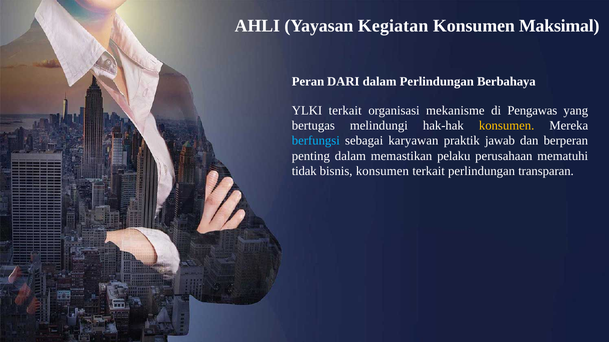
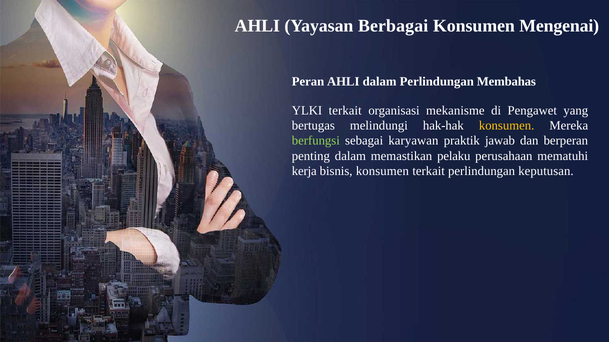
Kegiatan: Kegiatan -> Berbagai (393, 26)
Maksimal: Maksimal -> Mengenai (559, 26)
Peran DARI: DARI -> AHLI (343, 82)
Berbahaya: Berbahaya -> Membahas (506, 82)
Pengawas: Pengawas -> Pengawet (532, 111)
berfungsi colour: light blue -> light green (316, 141)
tidak: tidak -> kerja (304, 171)
transparan: transparan -> keputusan (546, 171)
